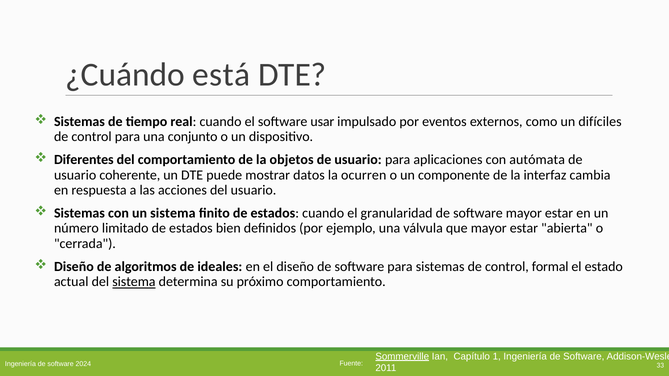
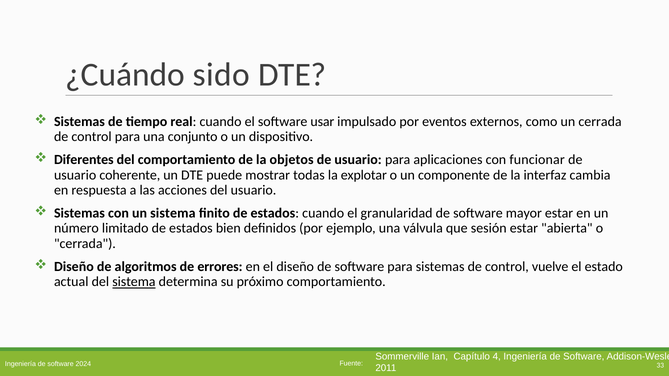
está: está -> sido (221, 75)
un difíciles: difíciles -> cerrada (600, 122)
autómata: autómata -> funcionar (537, 160)
datos: datos -> todas (309, 175)
ocurren: ocurren -> explotar (364, 175)
que mayor: mayor -> sesión (489, 229)
ideales: ideales -> errores (220, 267)
formal: formal -> vuelve (550, 267)
Sommerville underline: present -> none (402, 357)
1: 1 -> 4 (497, 357)
